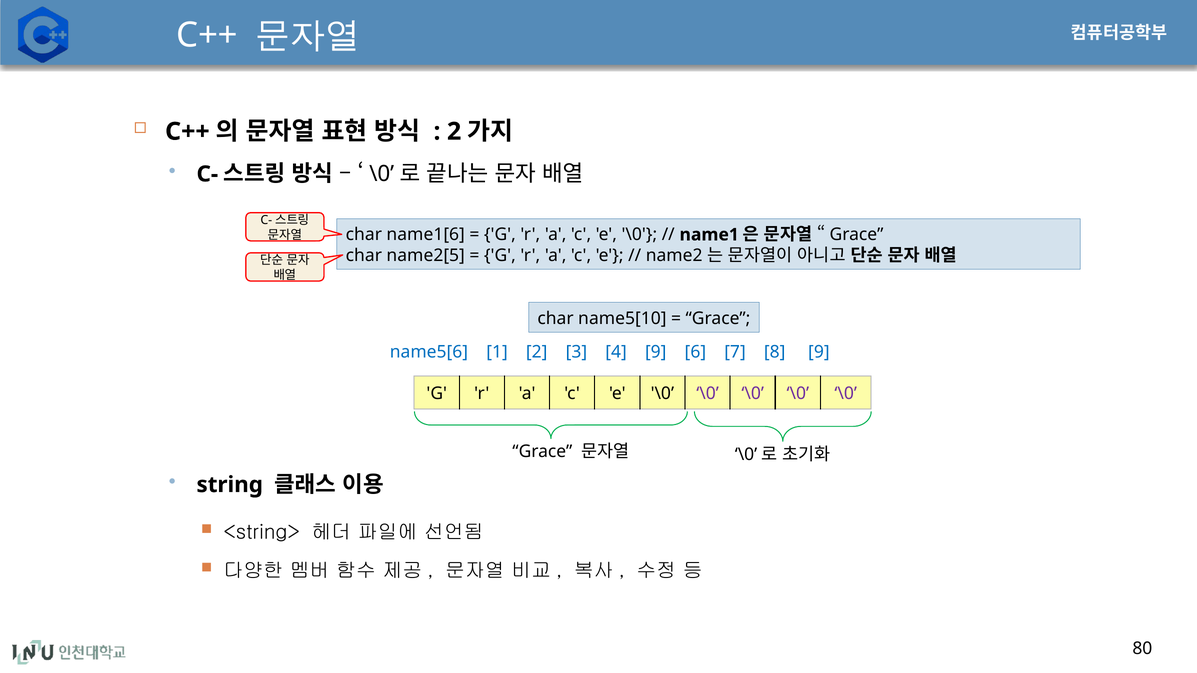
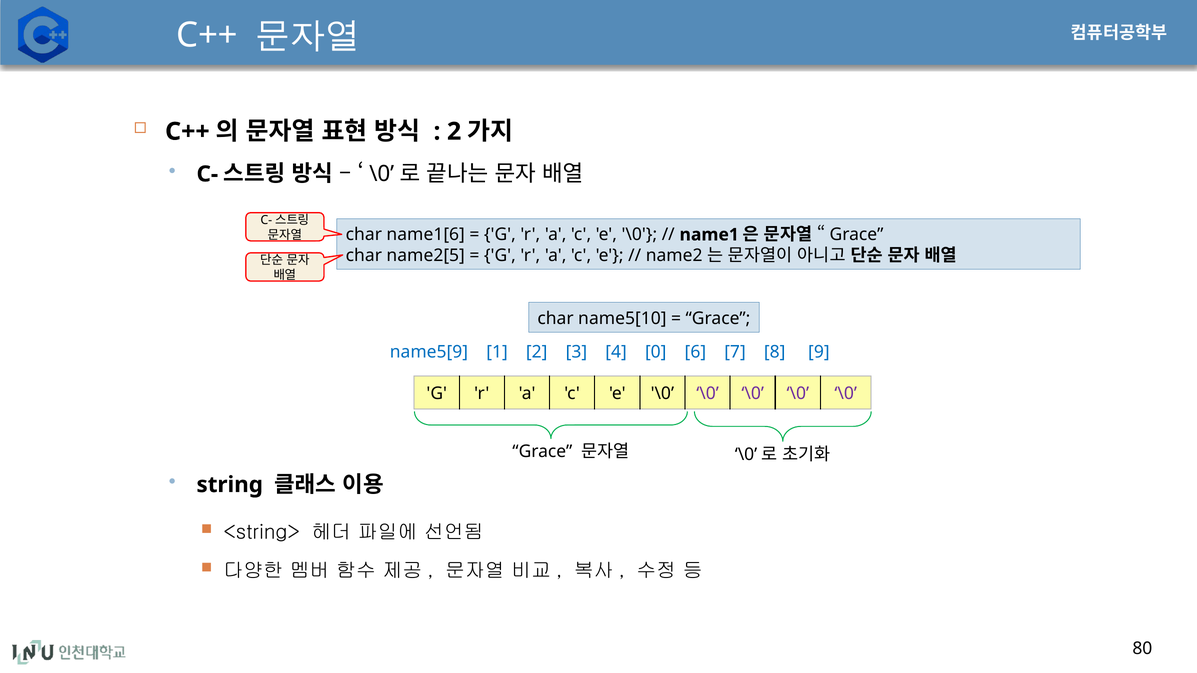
name5[6: name5[6 -> name5[9 (429, 352)
4 9: 9 -> 0 (656, 352)
